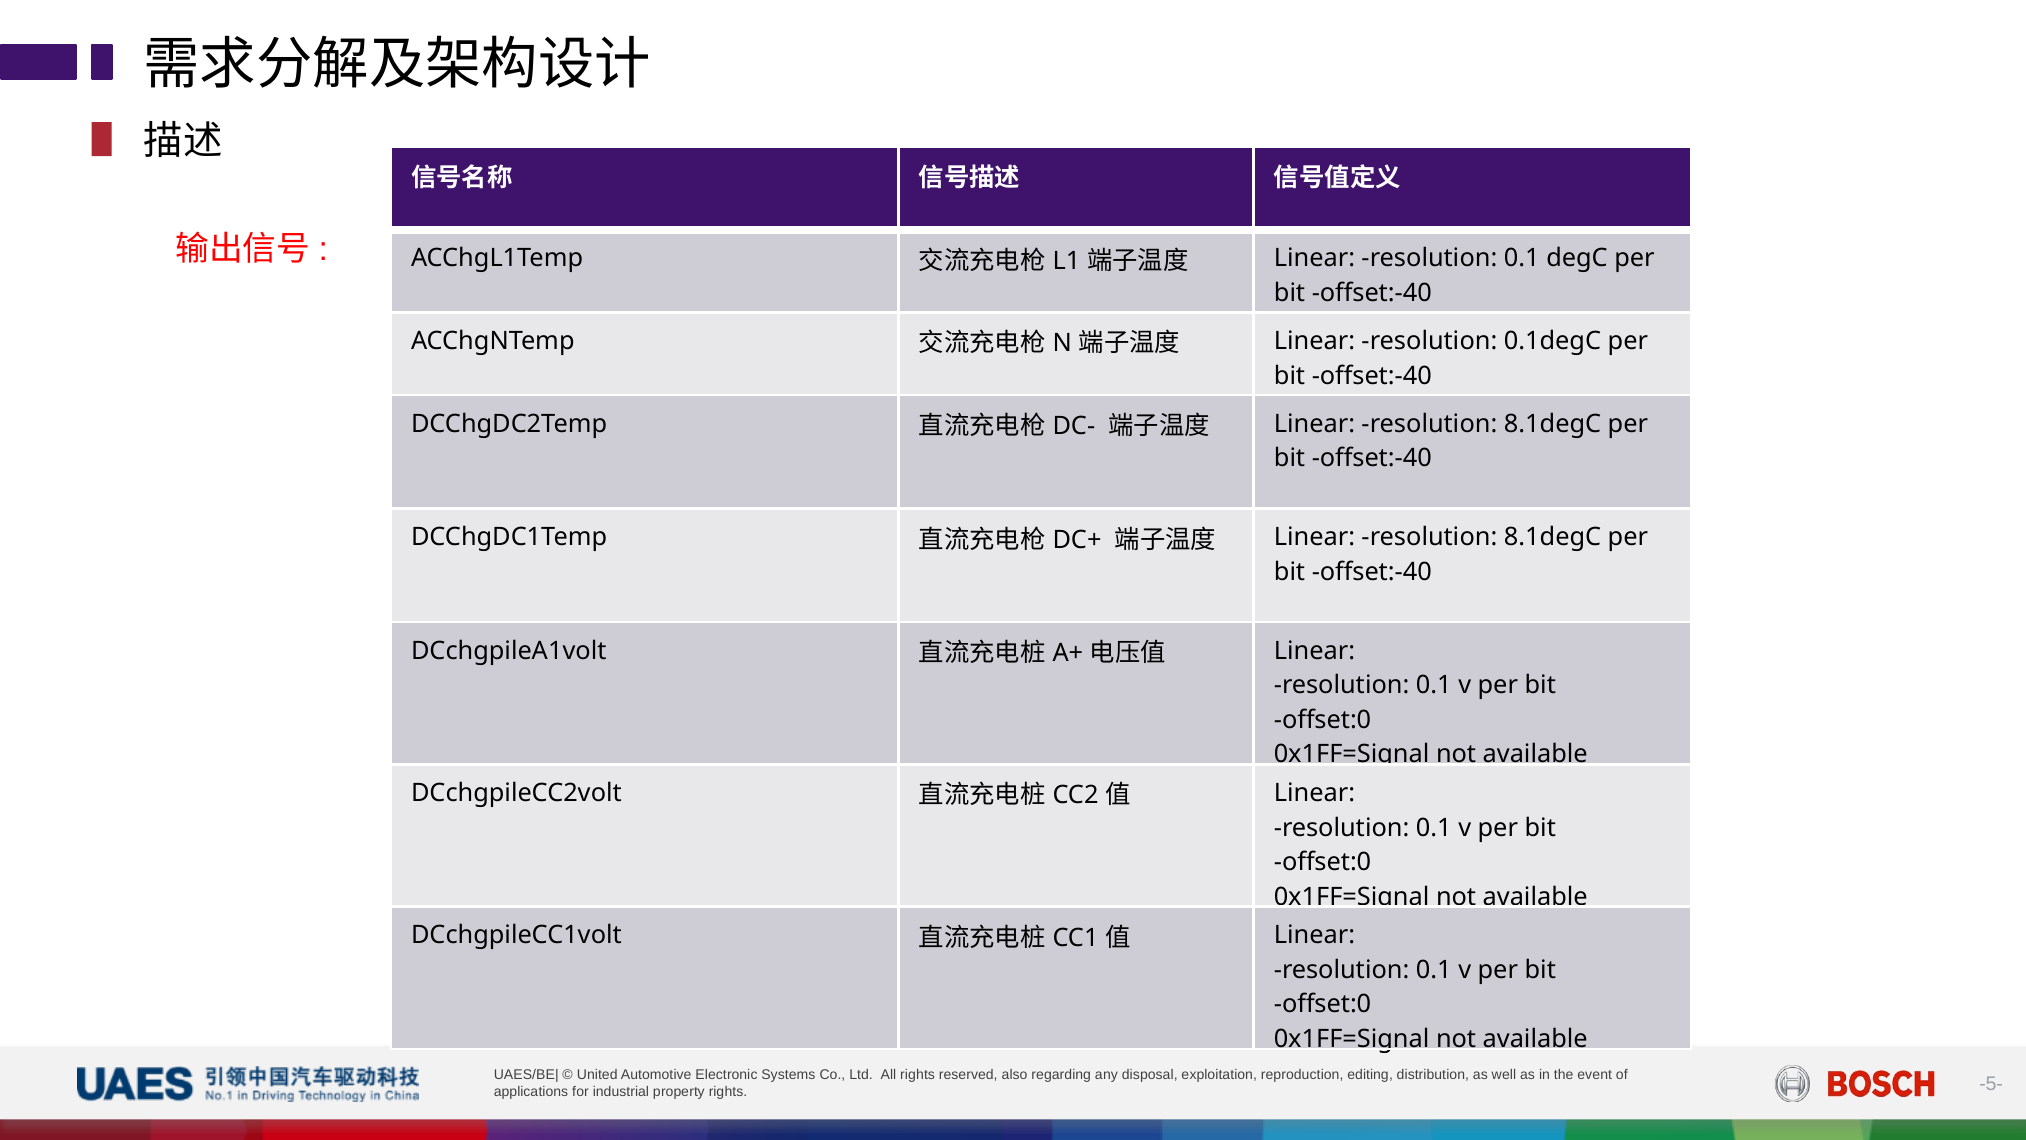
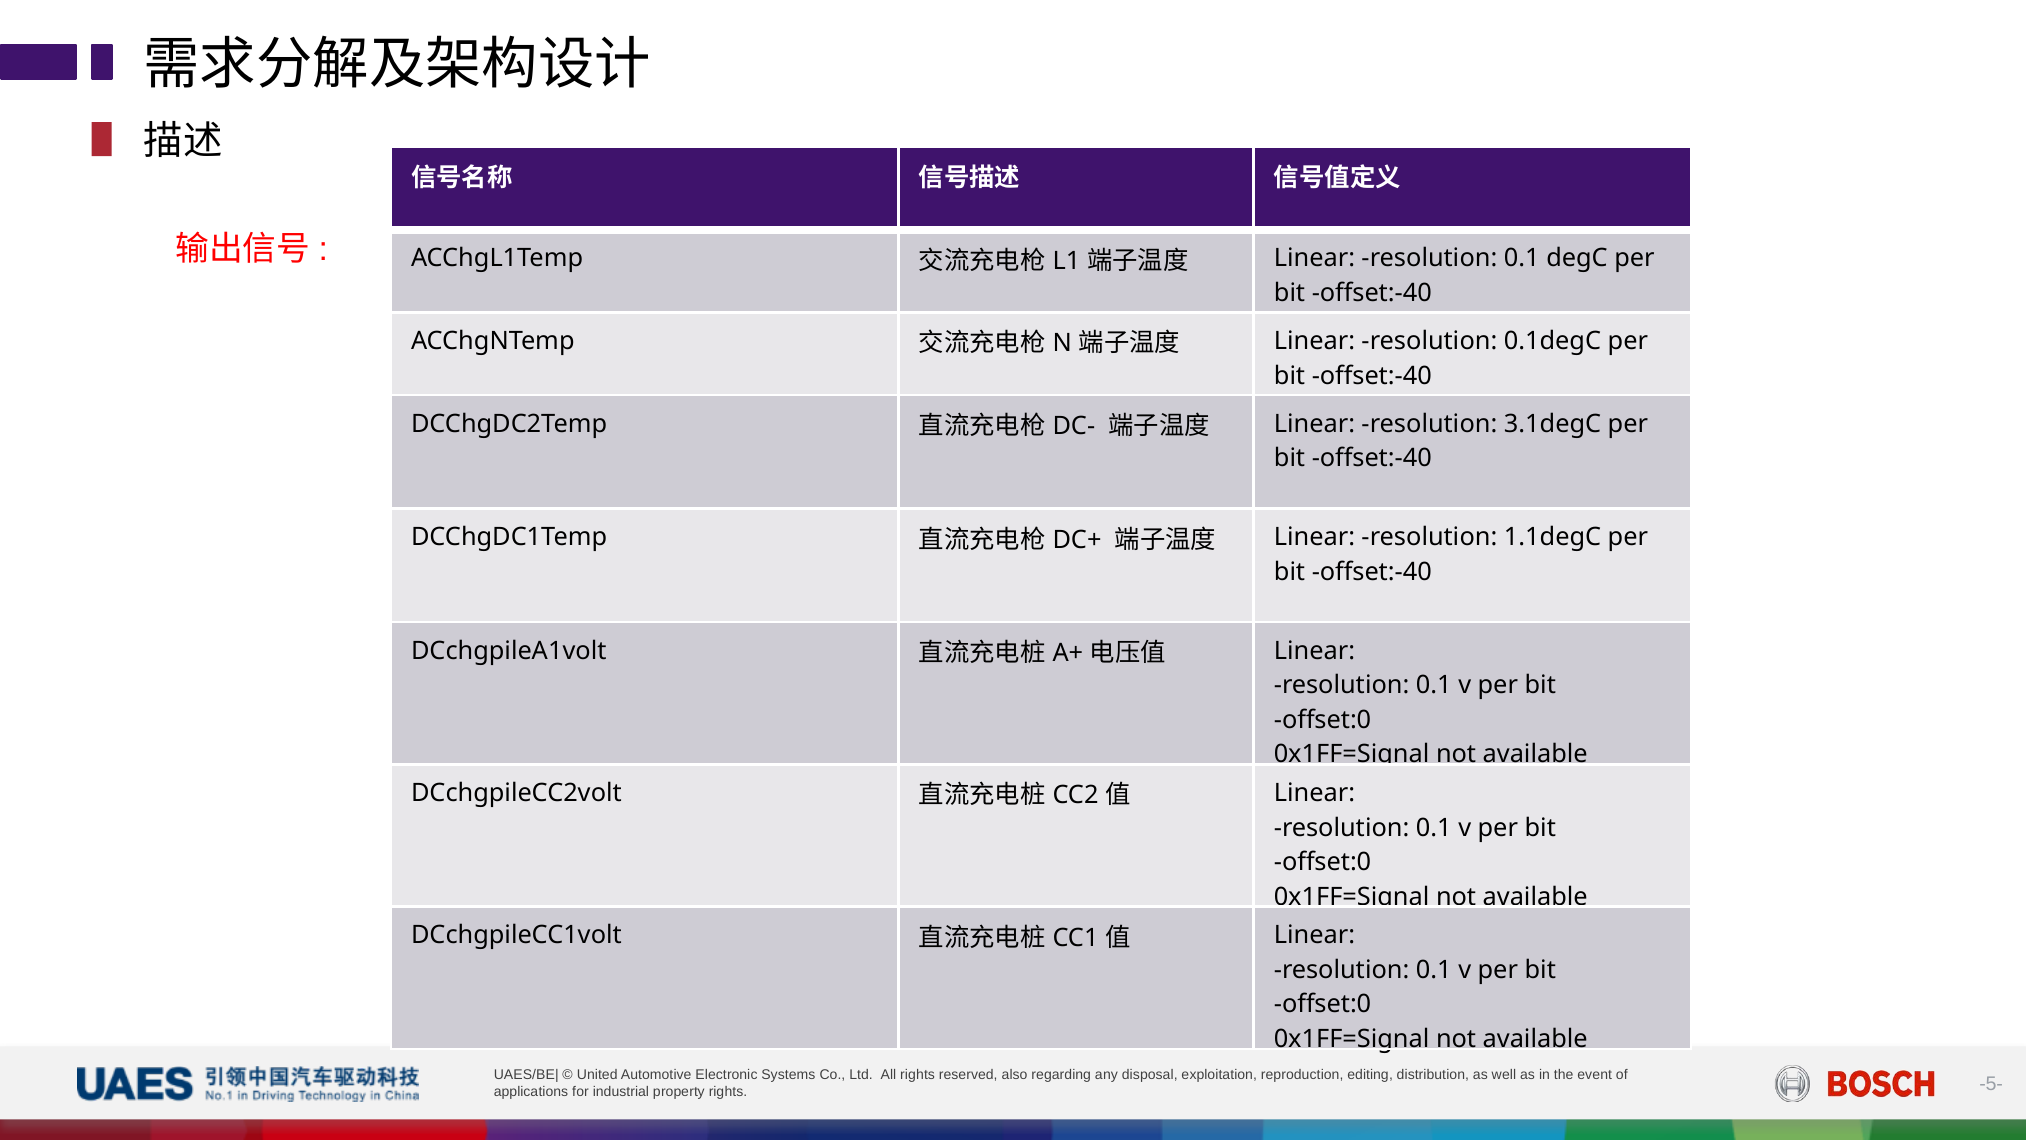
8.1degC: 8.1degC -> 3.1degC (1553, 424)
8.1degC: 8.1degC -> 1.1degC (1553, 537)
